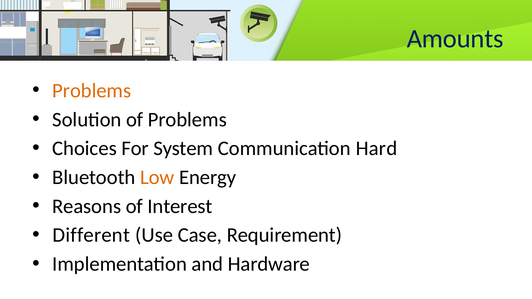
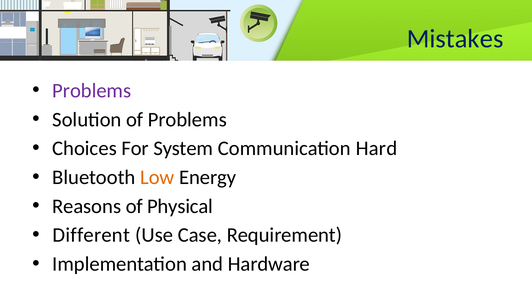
Amounts: Amounts -> Mistakes (455, 39)
Problems colour: orange -> purple (92, 91)
Interest: Interest -> Physical (180, 206)
